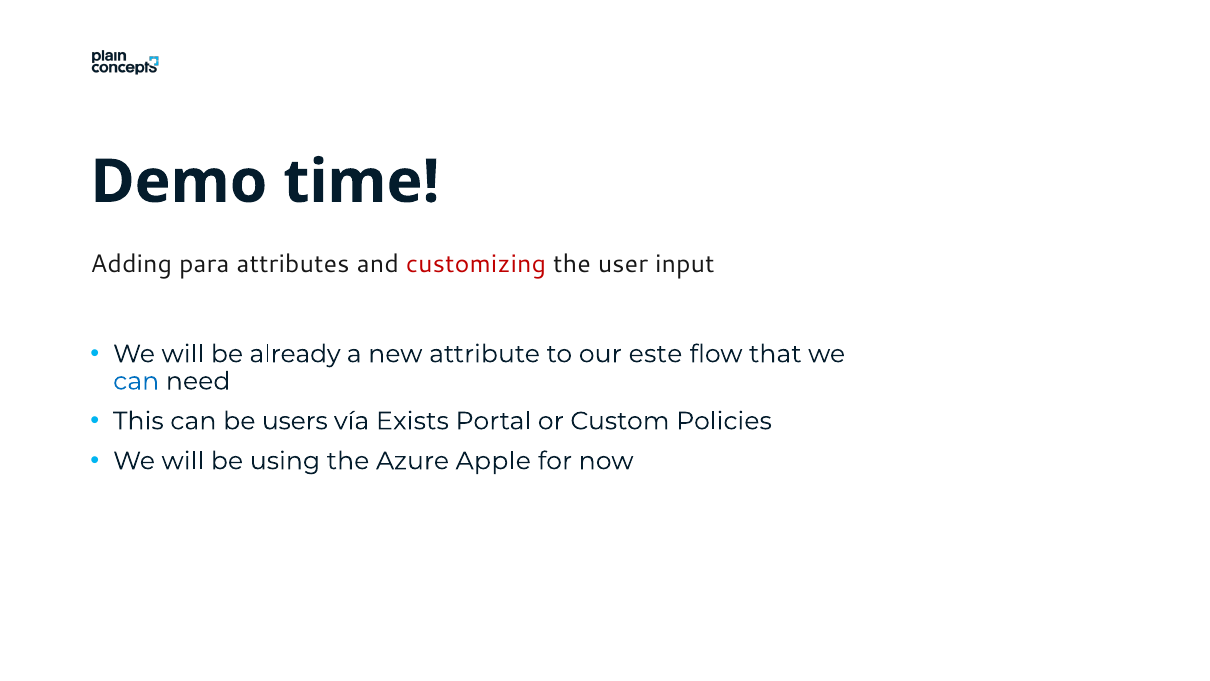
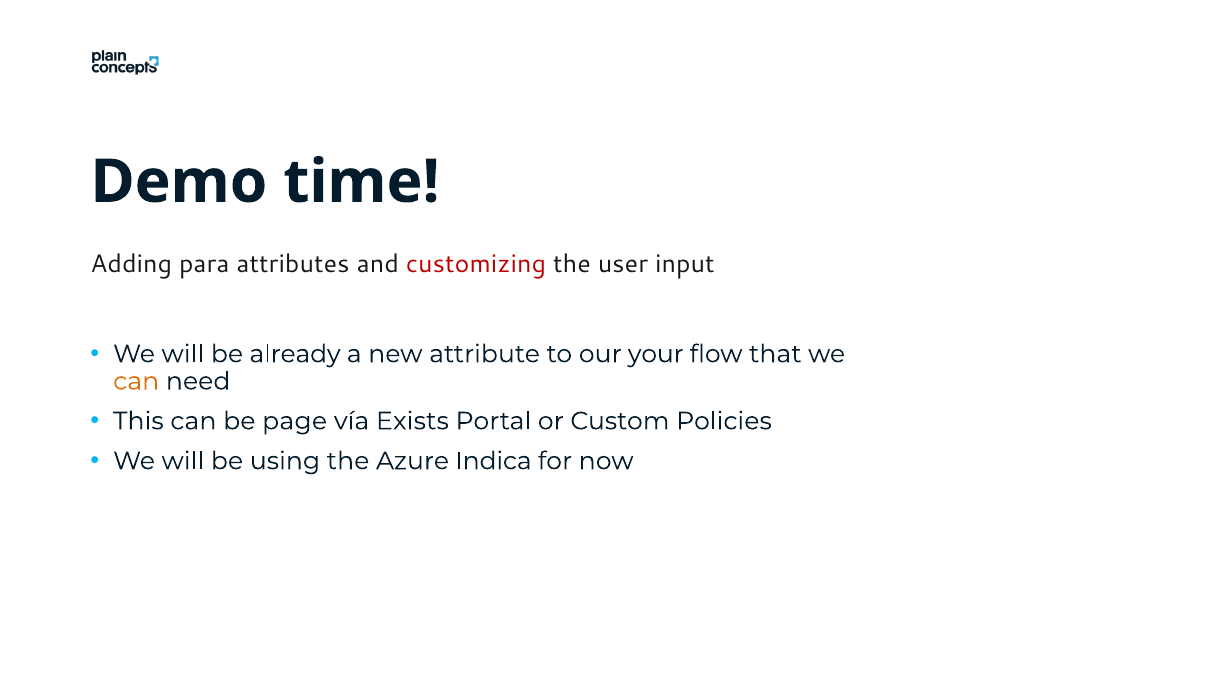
este: este -> your (656, 354)
can colour: blue -> orange (136, 381)
users: users -> page (295, 421)
Apple: Apple -> Indica (494, 461)
